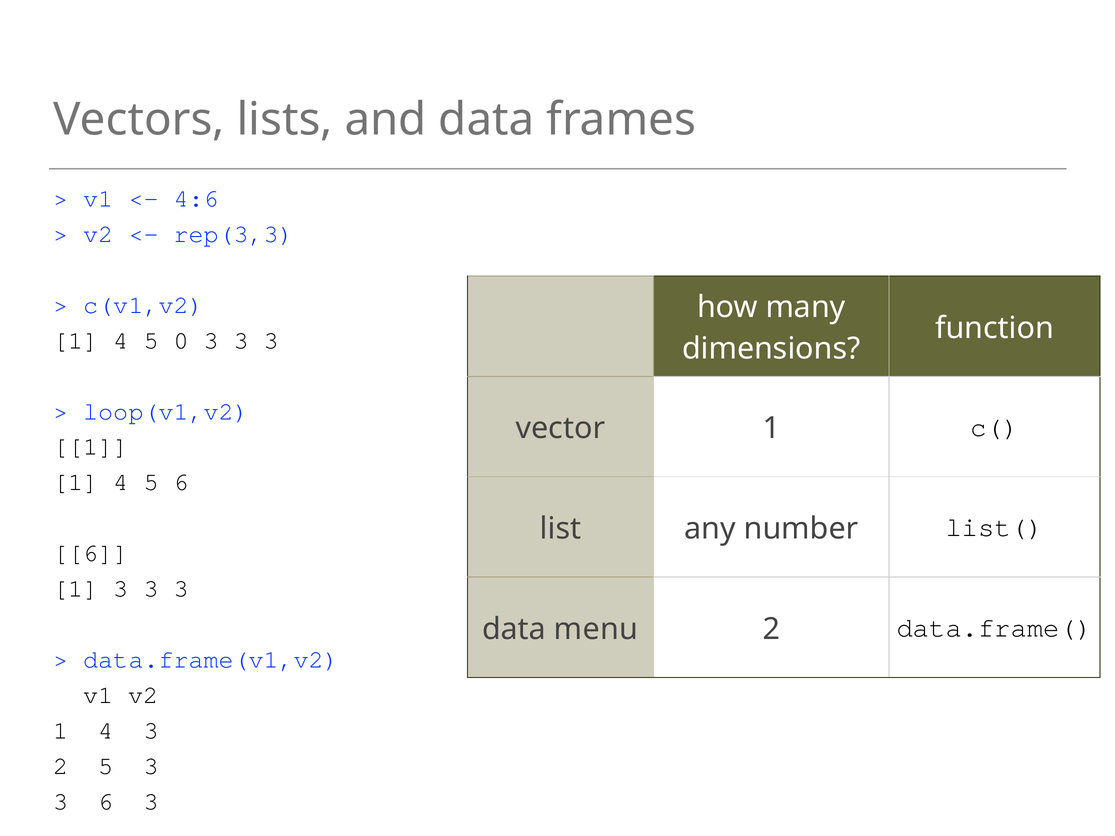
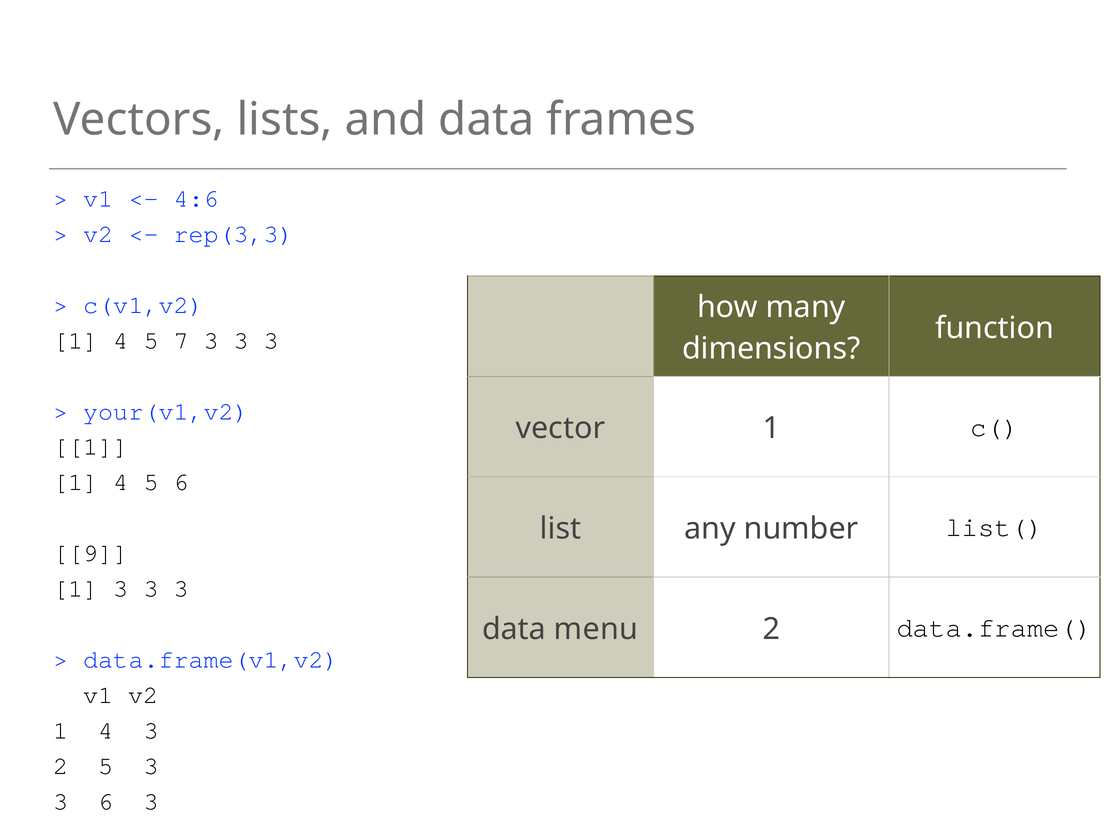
0: 0 -> 7 (181, 340)
loop(v1,v2: loop(v1,v2 -> your(v1,v2 (166, 411)
6: 6 -> 9 (91, 553)
